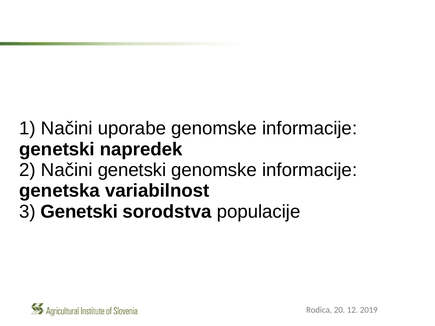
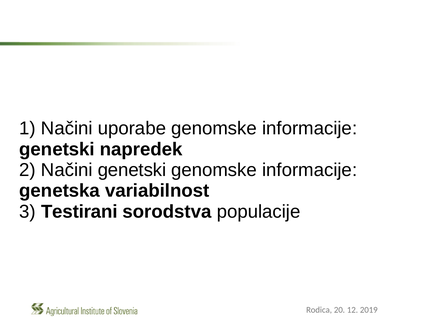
3 Genetski: Genetski -> Testirani (79, 212)
